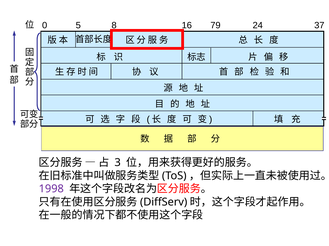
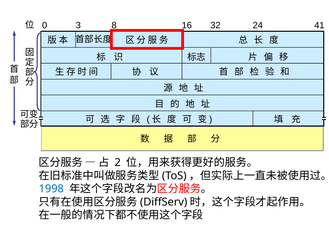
5: 5 -> 3 (78, 25)
79: 79 -> 32 (215, 25)
37: 37 -> 41 (319, 25)
3: 3 -> 2 (118, 163)
1998 colour: purple -> blue (51, 189)
